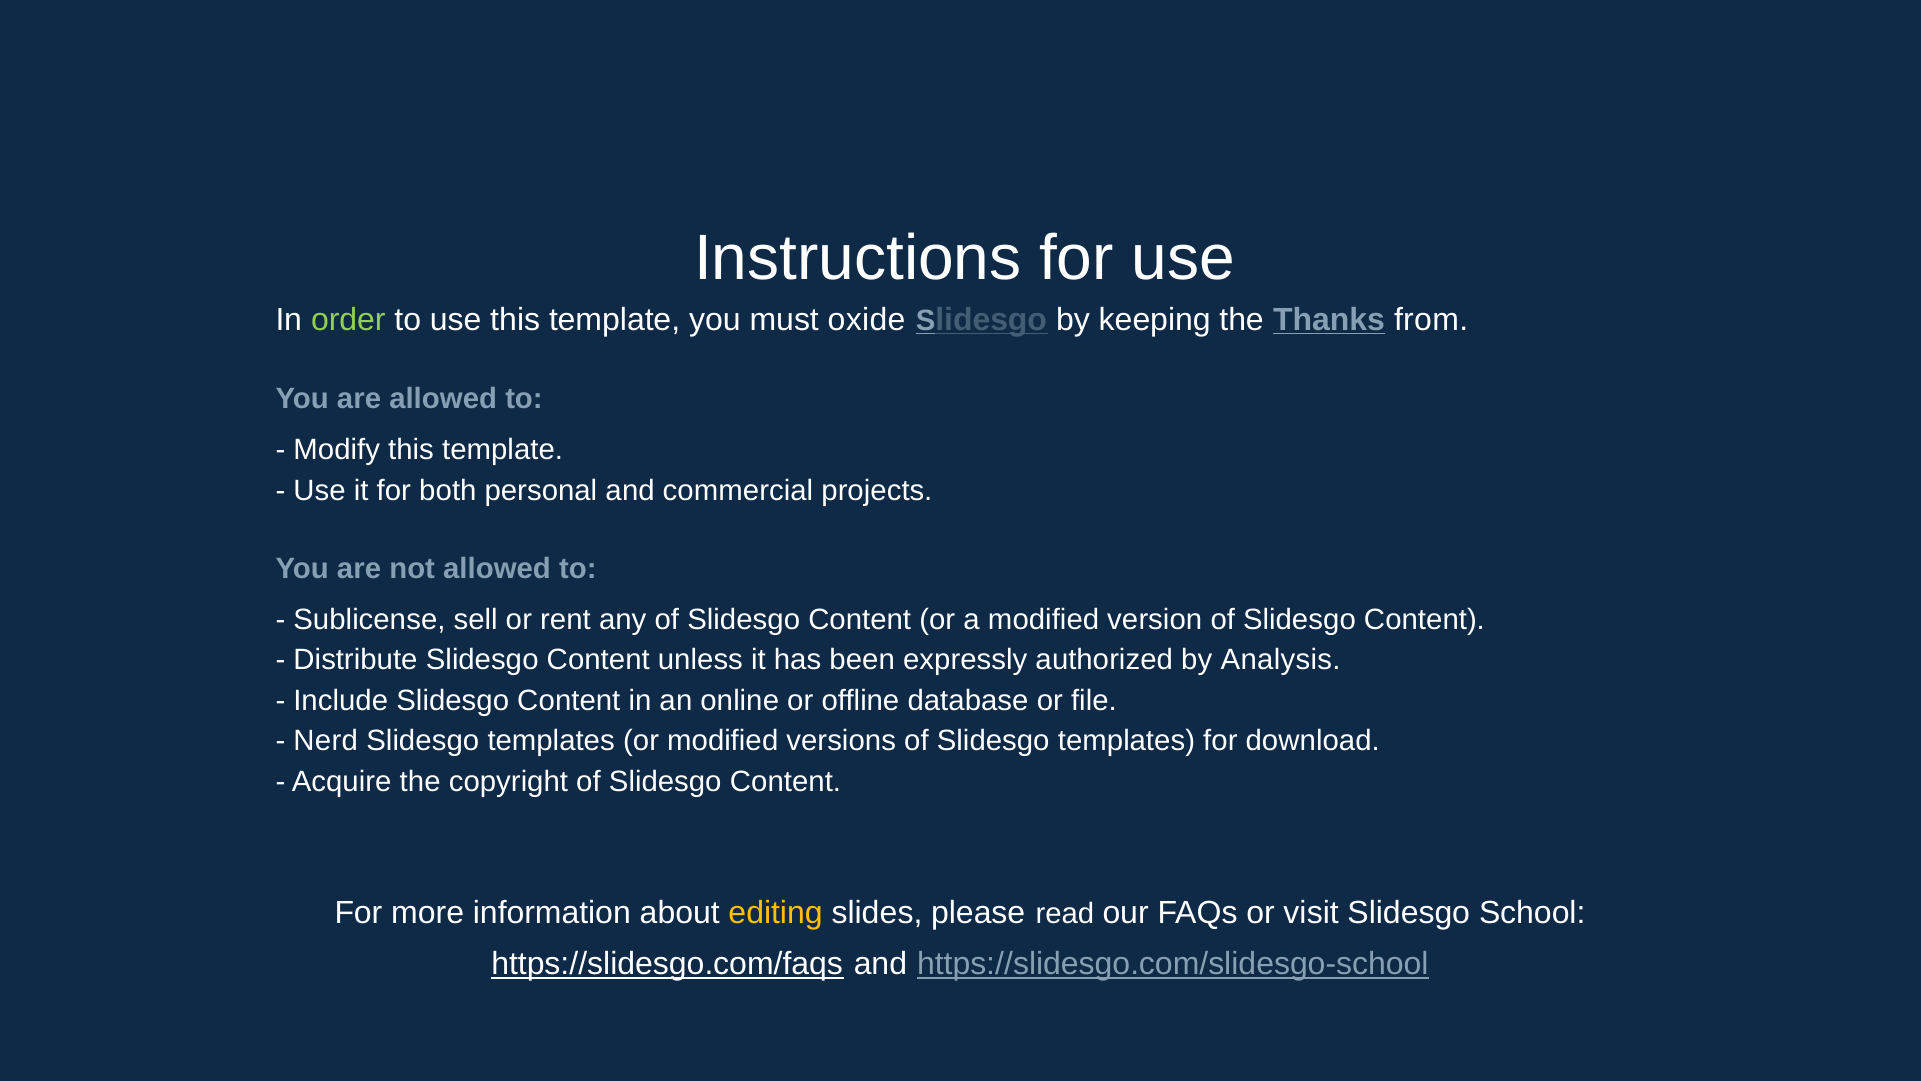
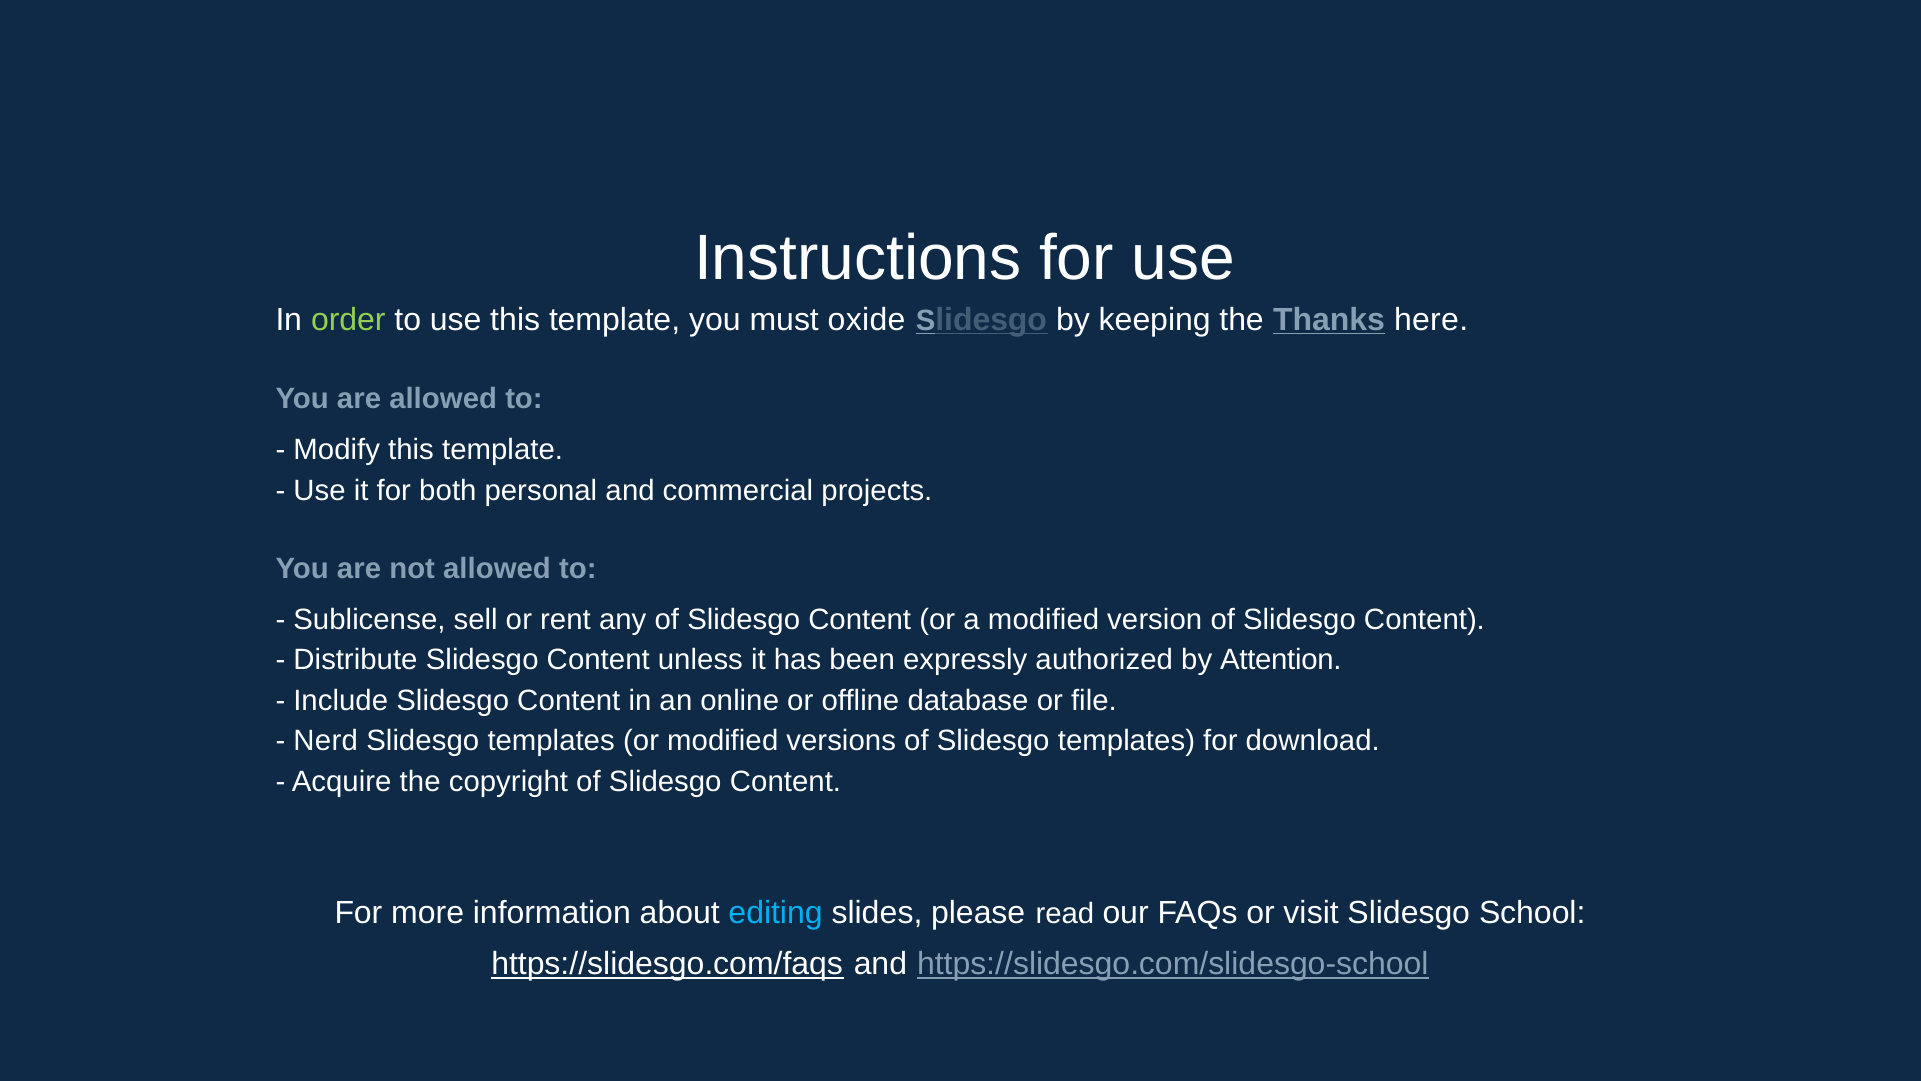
from: from -> here (1431, 319)
Analysis: Analysis -> Attention (1281, 660)
editing colour: yellow -> light blue (776, 913)
